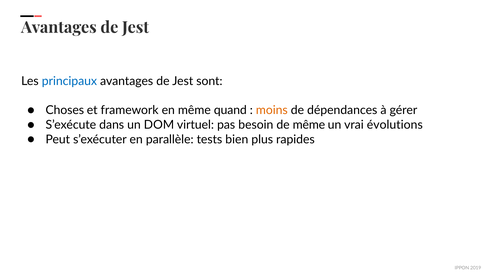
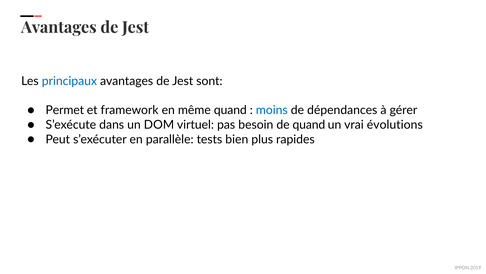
Choses: Choses -> Permet (65, 110)
moins colour: orange -> blue (272, 110)
de même: même -> quand (309, 125)
